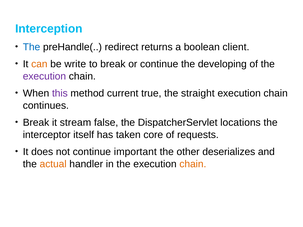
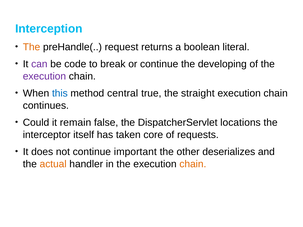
The colour: blue -> orange (32, 47)
redirect: redirect -> request (122, 47)
client: client -> literal (236, 47)
can colour: orange -> purple (39, 64)
write: write -> code (75, 64)
this colour: purple -> blue (60, 93)
current: current -> central (123, 93)
Break: Break -> Could (36, 123)
stream: stream -> remain (76, 123)
